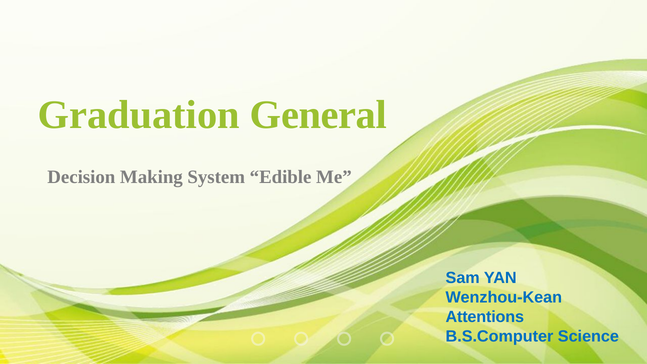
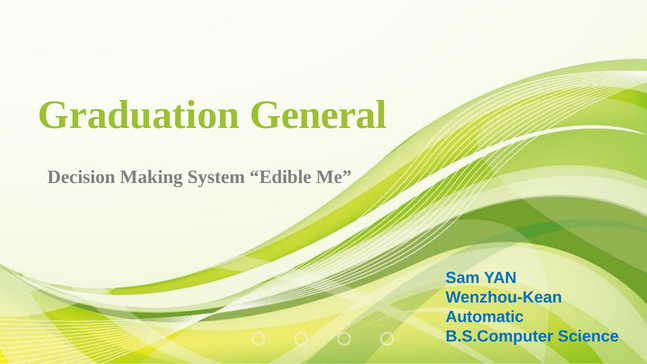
Attentions: Attentions -> Automatic (485, 317)
